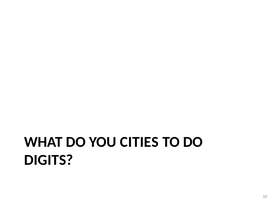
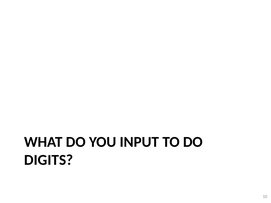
CITIES: CITIES -> INPUT (139, 142)
